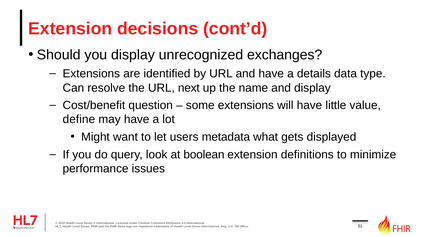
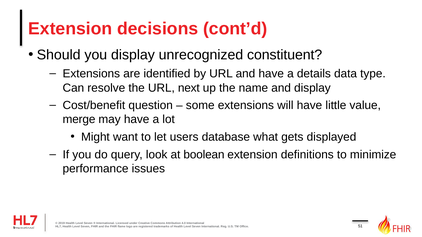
exchanges: exchanges -> constituent (285, 55)
define: define -> merge (79, 120)
metadata: metadata -> database (226, 137)
